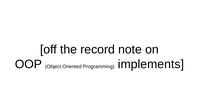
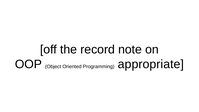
implements: implements -> appropriate (151, 64)
